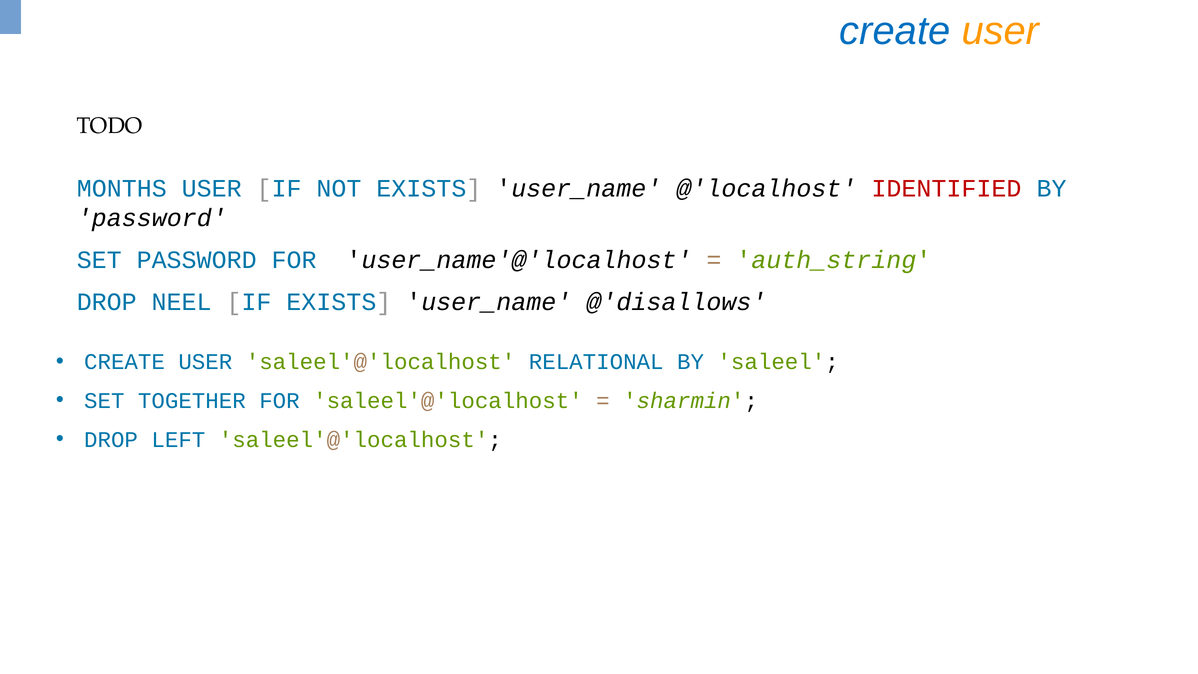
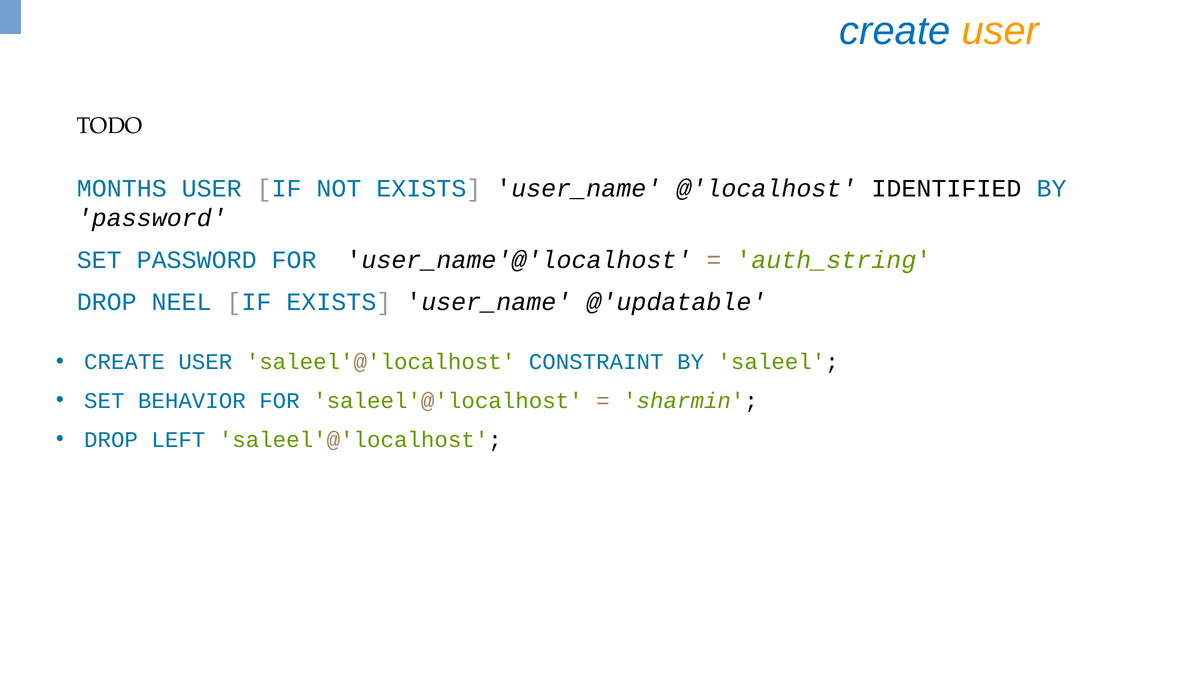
IDENTIFIED colour: red -> black (946, 188)
@'disallows: @'disallows -> @'updatable (676, 302)
RELATIONAL: RELATIONAL -> CONSTRAINT (596, 362)
TOGETHER: TOGETHER -> BEHAVIOR (192, 401)
